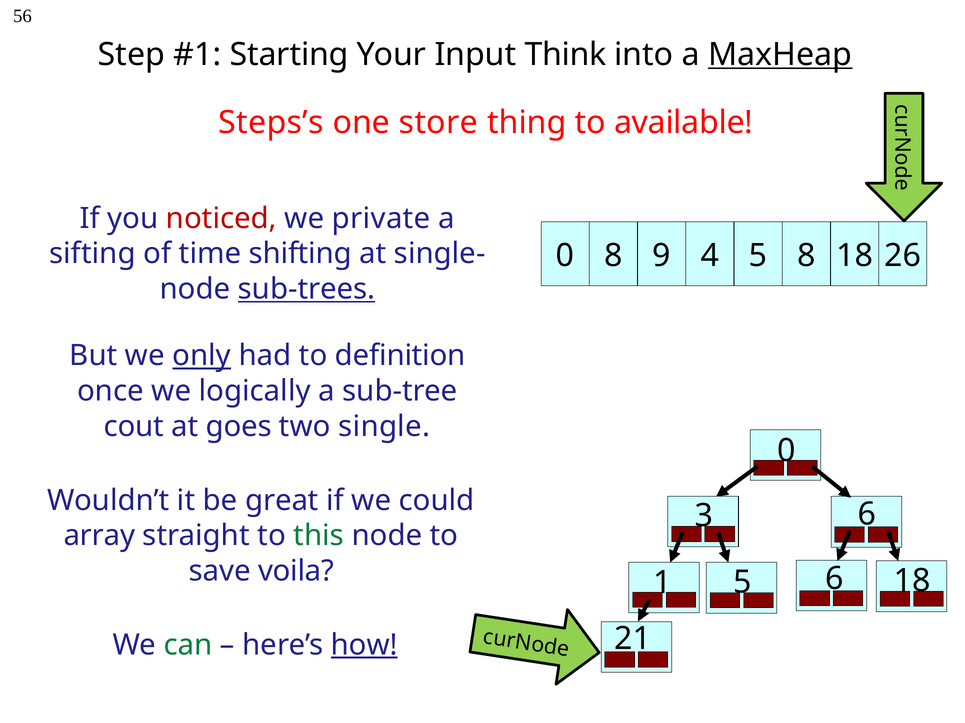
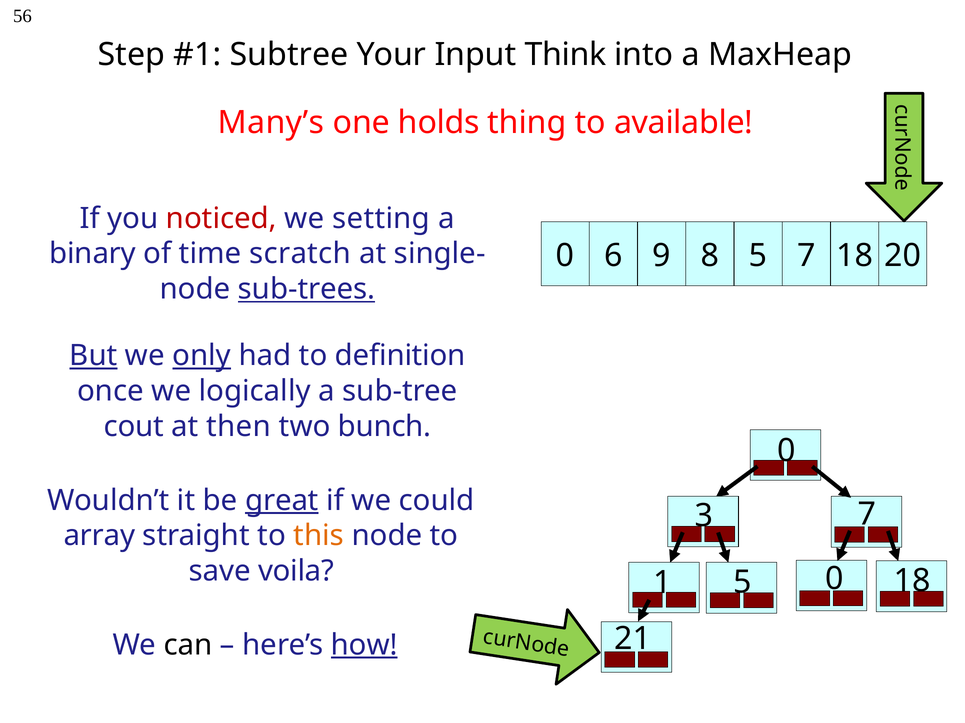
Starting: Starting -> Subtree (289, 54)
MaxHeap underline: present -> none (780, 54)
Steps’s: Steps’s -> Many’s (271, 123)
store: store -> holds (439, 123)
private: private -> setting (381, 219)
sifting: sifting -> binary (92, 254)
shifting: shifting -> scratch (300, 254)
0 8: 8 -> 6 (613, 256)
4: 4 -> 8 (710, 256)
5 8: 8 -> 7 (806, 256)
26: 26 -> 20 (903, 256)
But underline: none -> present (93, 356)
goes: goes -> then (238, 427)
single: single -> bunch (385, 427)
great underline: none -> present (282, 501)
6: 6 -> 7 (867, 515)
this colour: green -> orange (319, 536)
5 6: 6 -> 0 (835, 579)
can colour: green -> black (188, 646)
